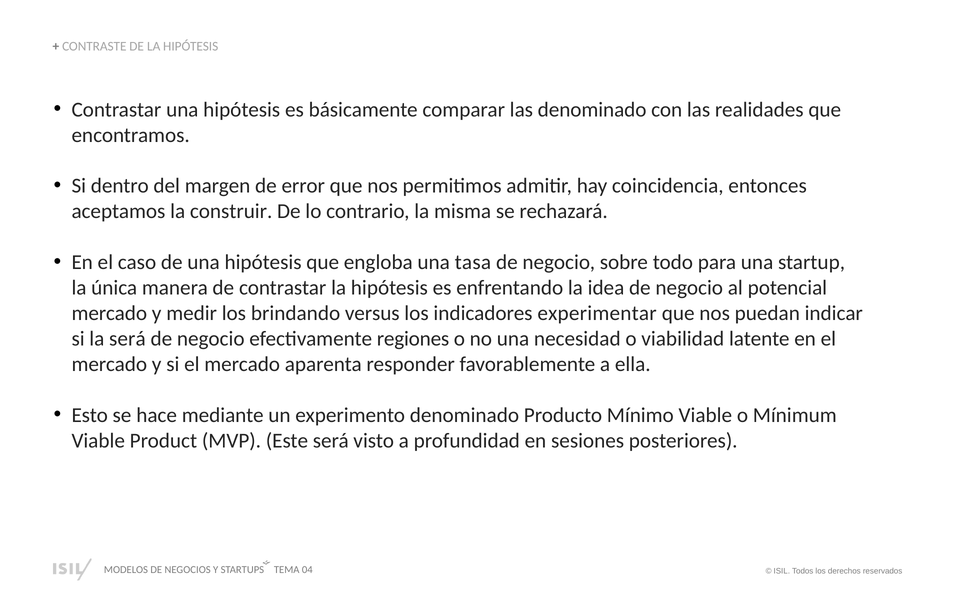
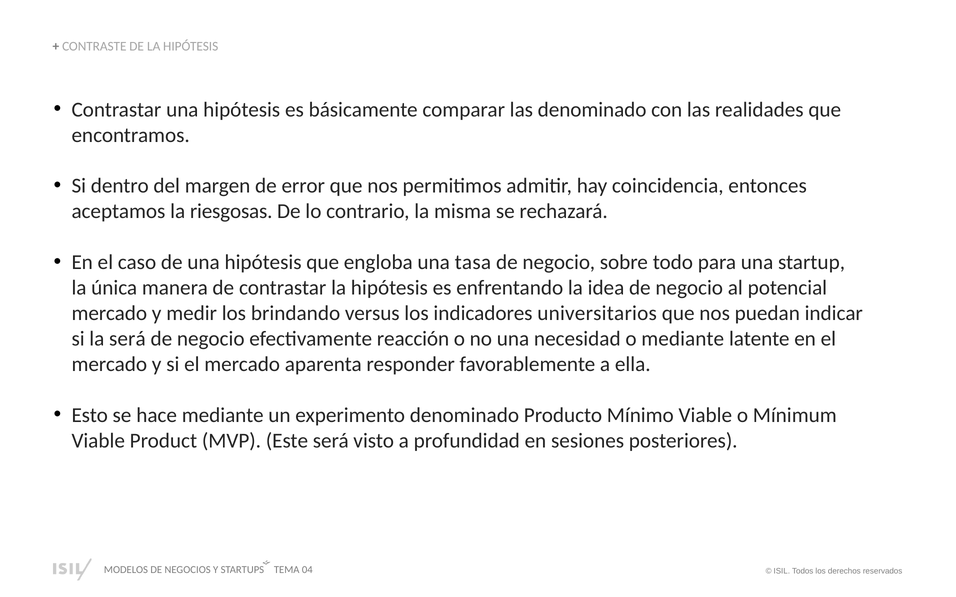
construir: construir -> riesgosas (231, 212)
experimentar: experimentar -> universitarios (597, 313)
regiones: regiones -> reacción (413, 339)
o viabilidad: viabilidad -> mediante (683, 339)
